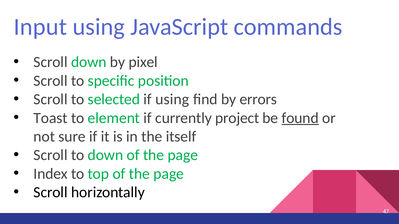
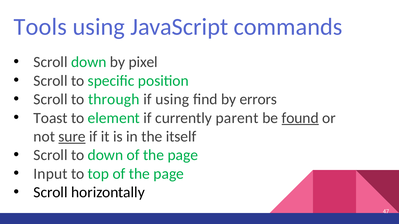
Input: Input -> Tools (40, 27)
selected: selected -> through (114, 100)
project: project -> parent (237, 118)
sure underline: none -> present (72, 137)
Index: Index -> Input (50, 174)
